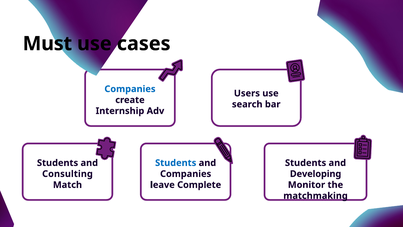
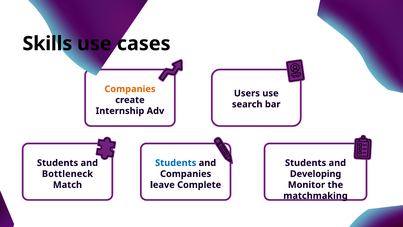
Must: Must -> Skills (47, 44)
Companies colour: blue -> orange (130, 89)
Consulting: Consulting -> Bottleneck (67, 174)
